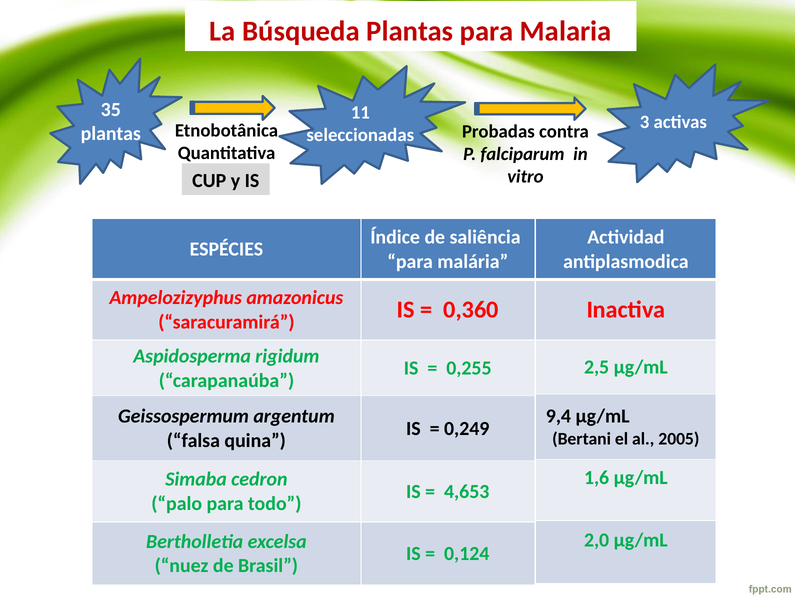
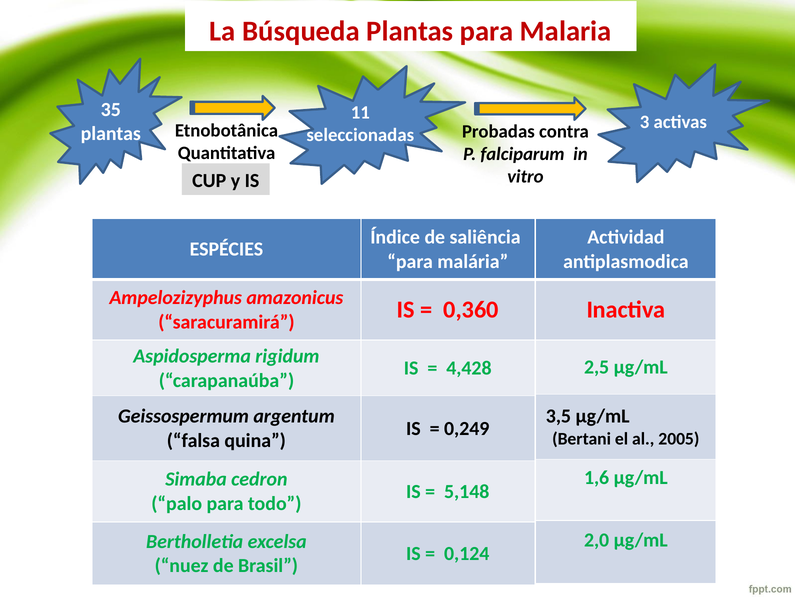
0,255: 0,255 -> 4,428 (469, 368)
9,4: 9,4 -> 3,5 (558, 416)
4,653: 4,653 -> 5,148 (467, 491)
